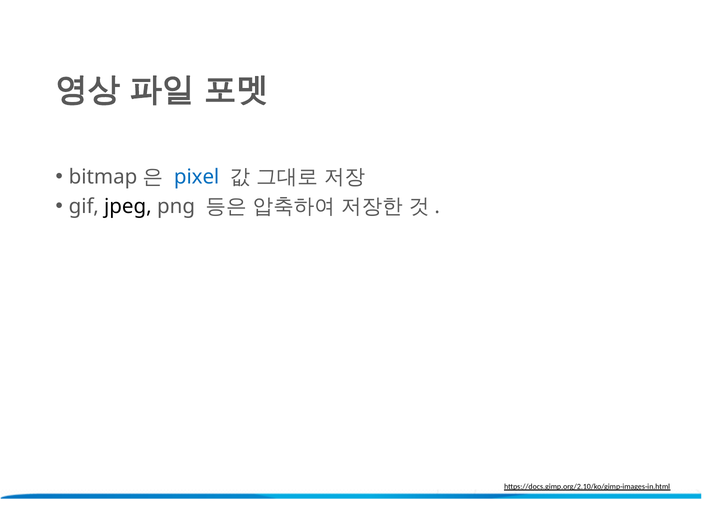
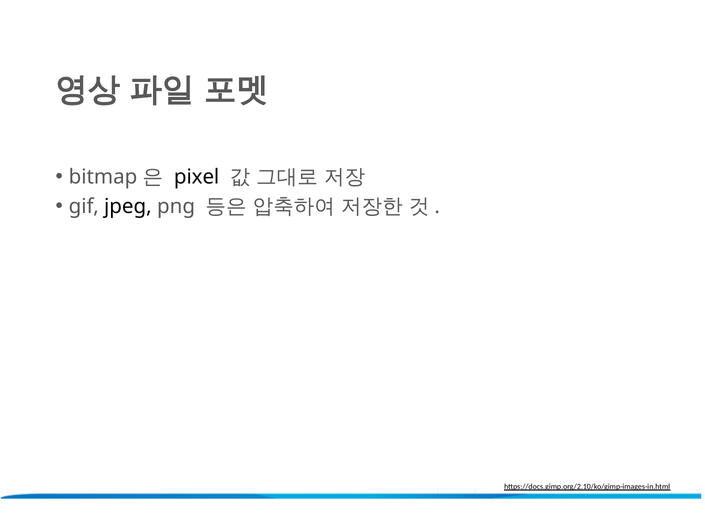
pixel colour: blue -> black (197, 177)
